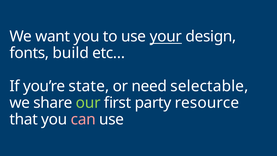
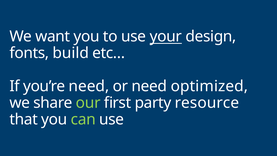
you’re state: state -> need (89, 86)
selectable: selectable -> optimized (209, 86)
can colour: pink -> light green (83, 119)
